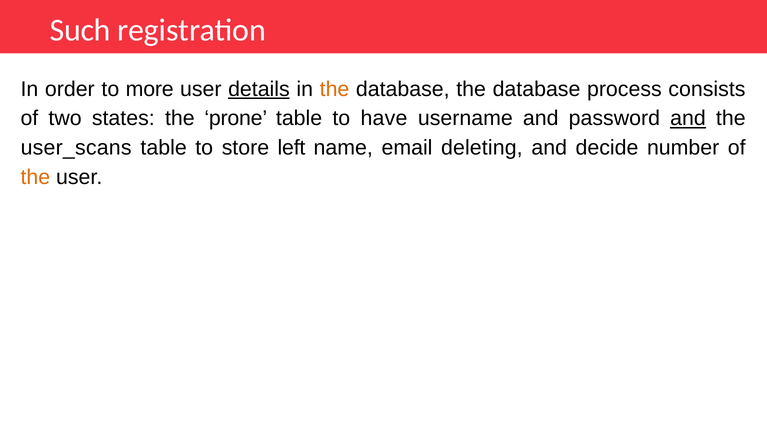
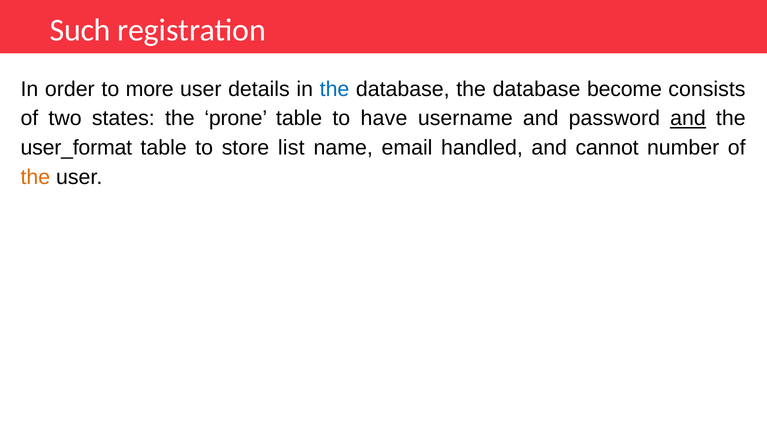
details underline: present -> none (259, 89)
the colour: orange -> blue (335, 89)
process: process -> become (624, 89)
user_scans: user_scans -> user_format (76, 148)
left: left -> list (291, 148)
deleting: deleting -> handled (482, 148)
decide: decide -> cannot (607, 148)
